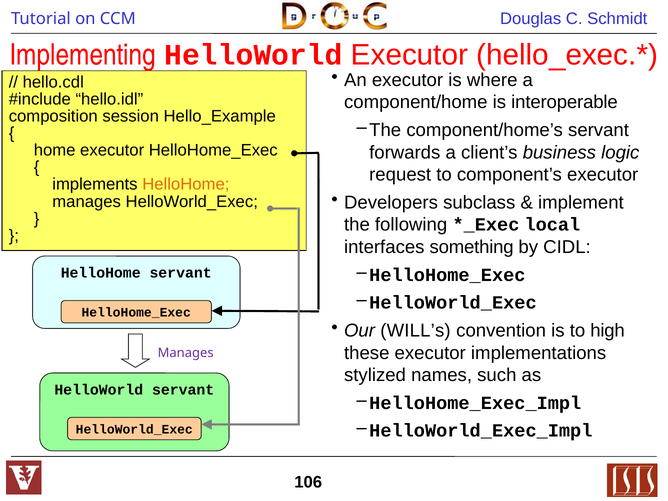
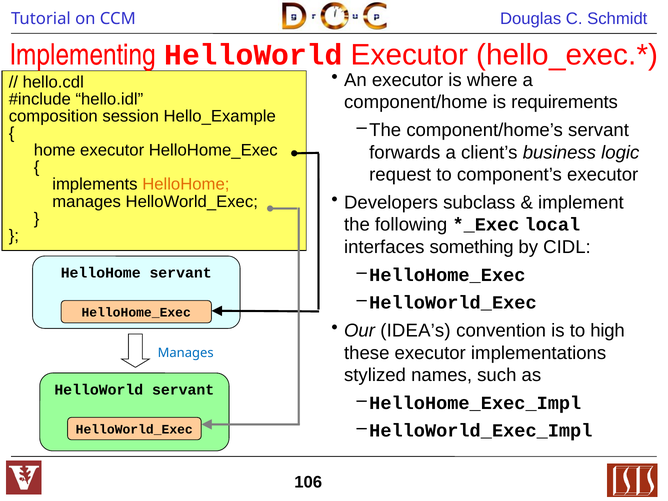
interoperable: interoperable -> requirements (565, 102)
WILL’s: WILL’s -> IDEA’s (415, 331)
Manages colour: purple -> blue (186, 353)
